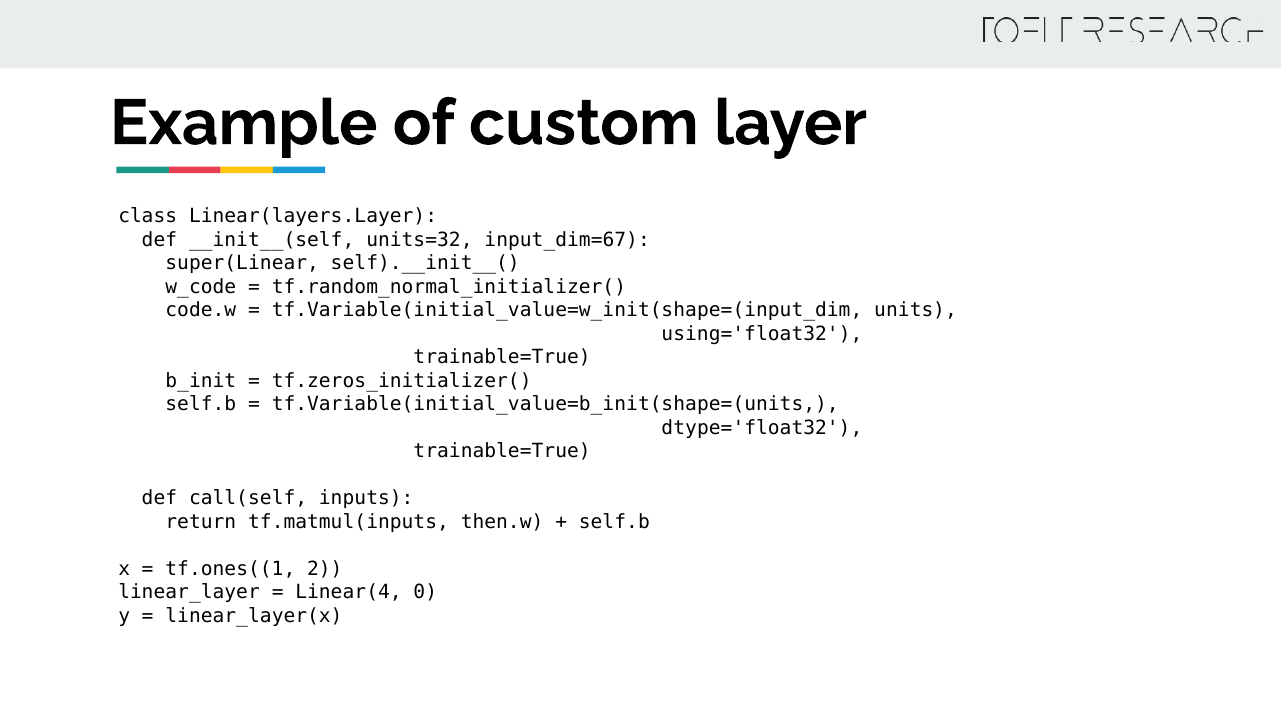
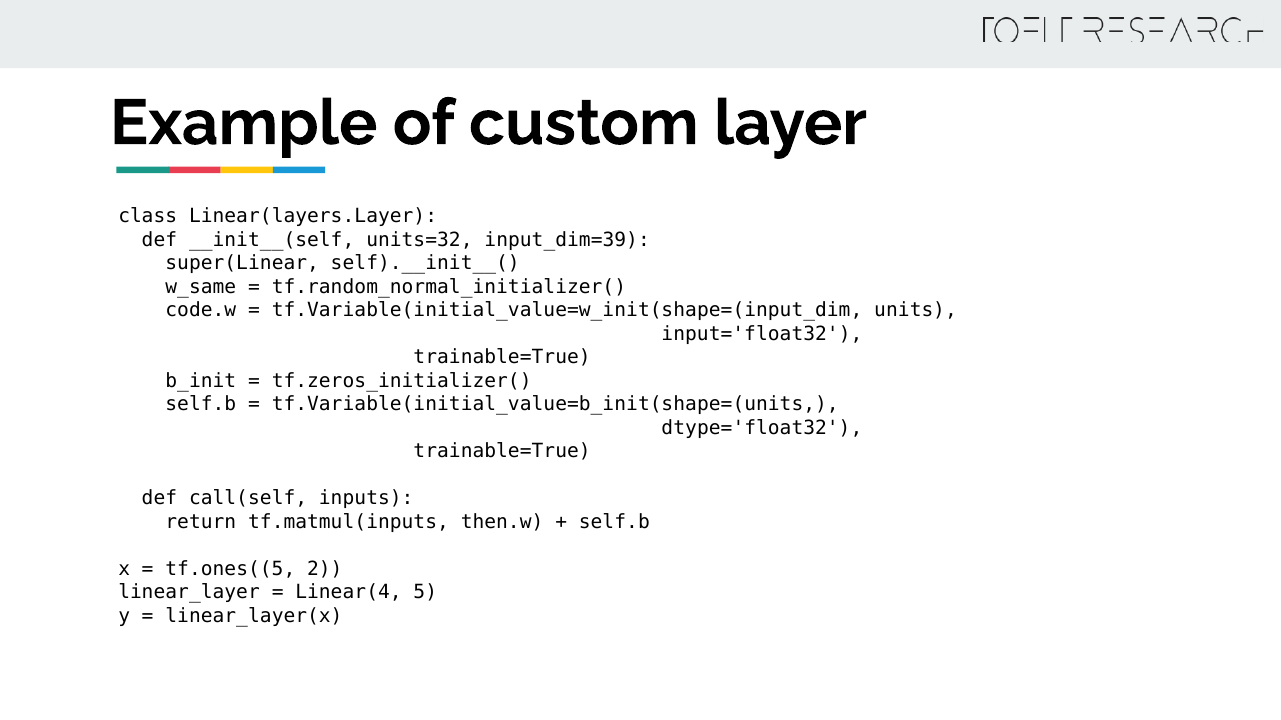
input_dim=67: input_dim=67 -> input_dim=39 (567, 240)
w_code: w_code -> w_same (201, 287)
using='float32: using='float32 -> input='float32 (762, 334)
tf.ones((1: tf.ones((1 -> tf.ones((5 (230, 569)
0: 0 -> 5 (425, 593)
